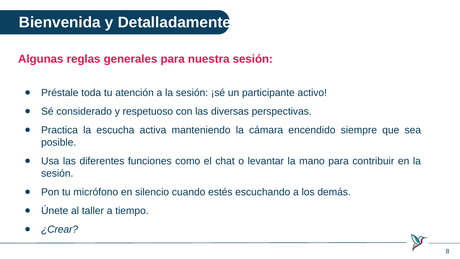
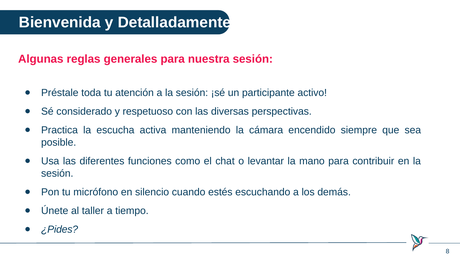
¿Crear: ¿Crear -> ¿Pides (60, 229)
